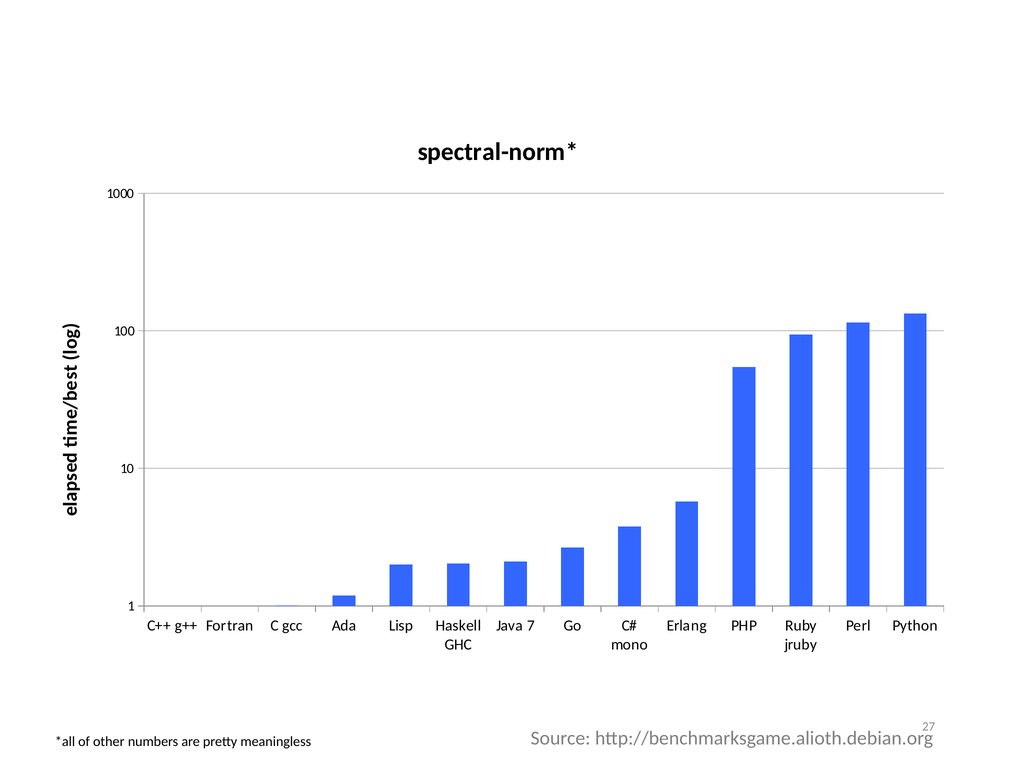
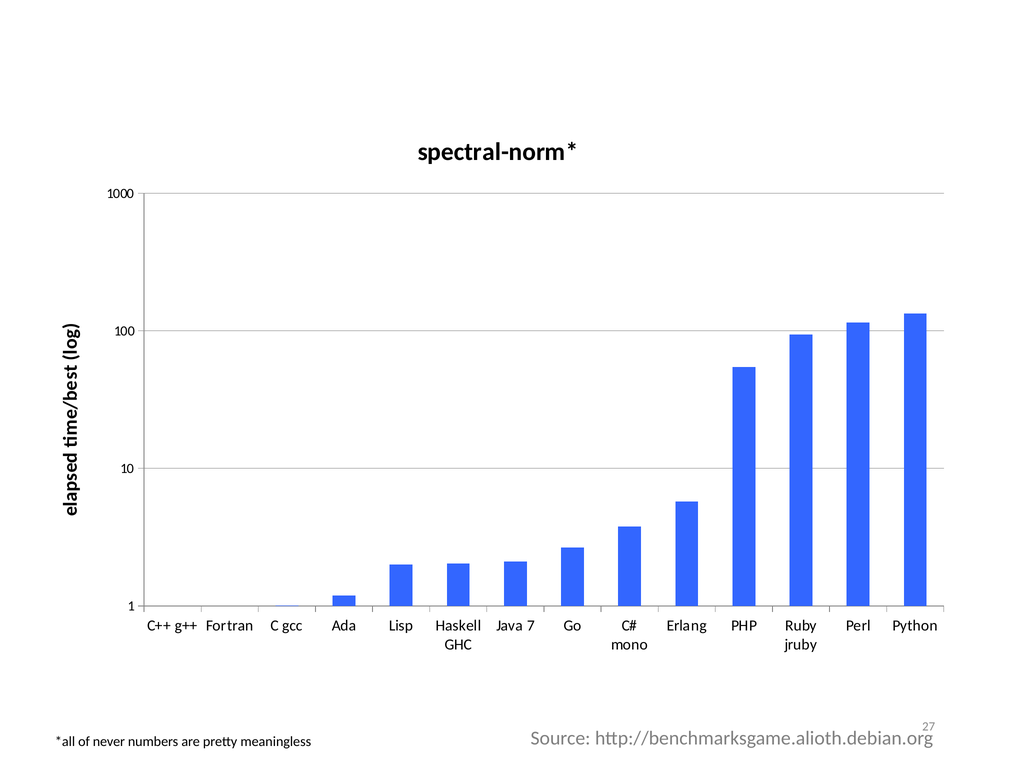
other: other -> never (109, 742)
